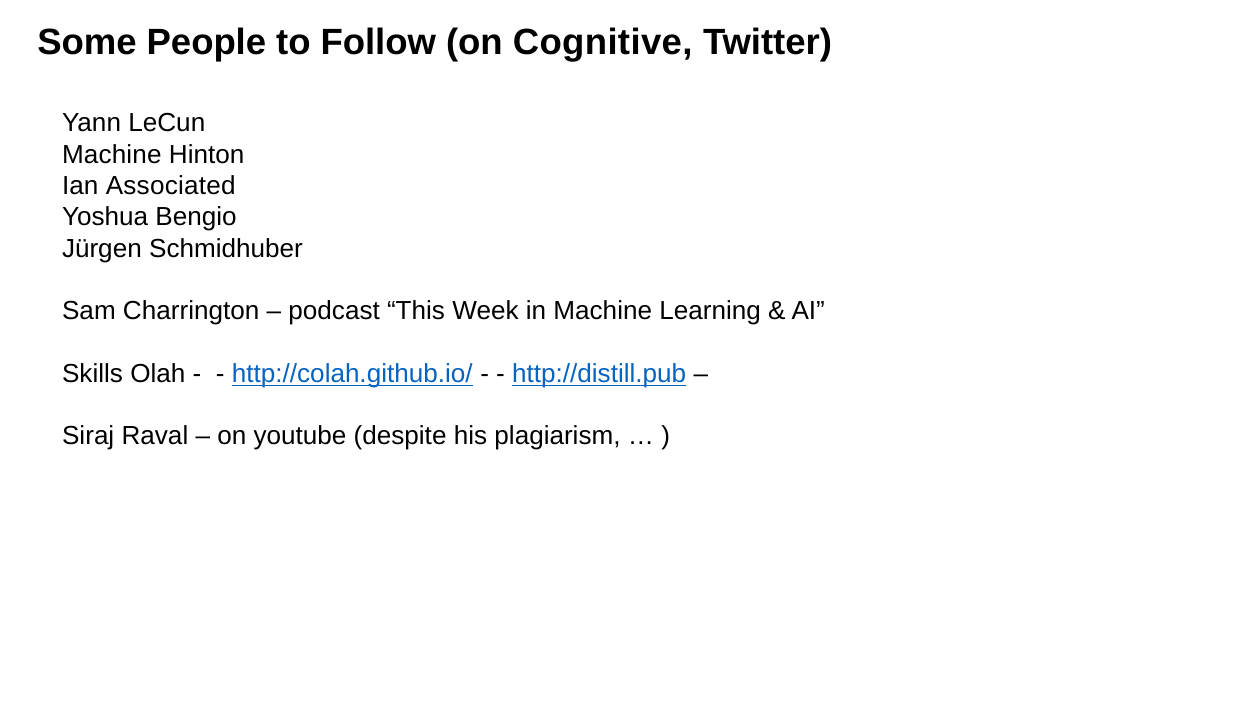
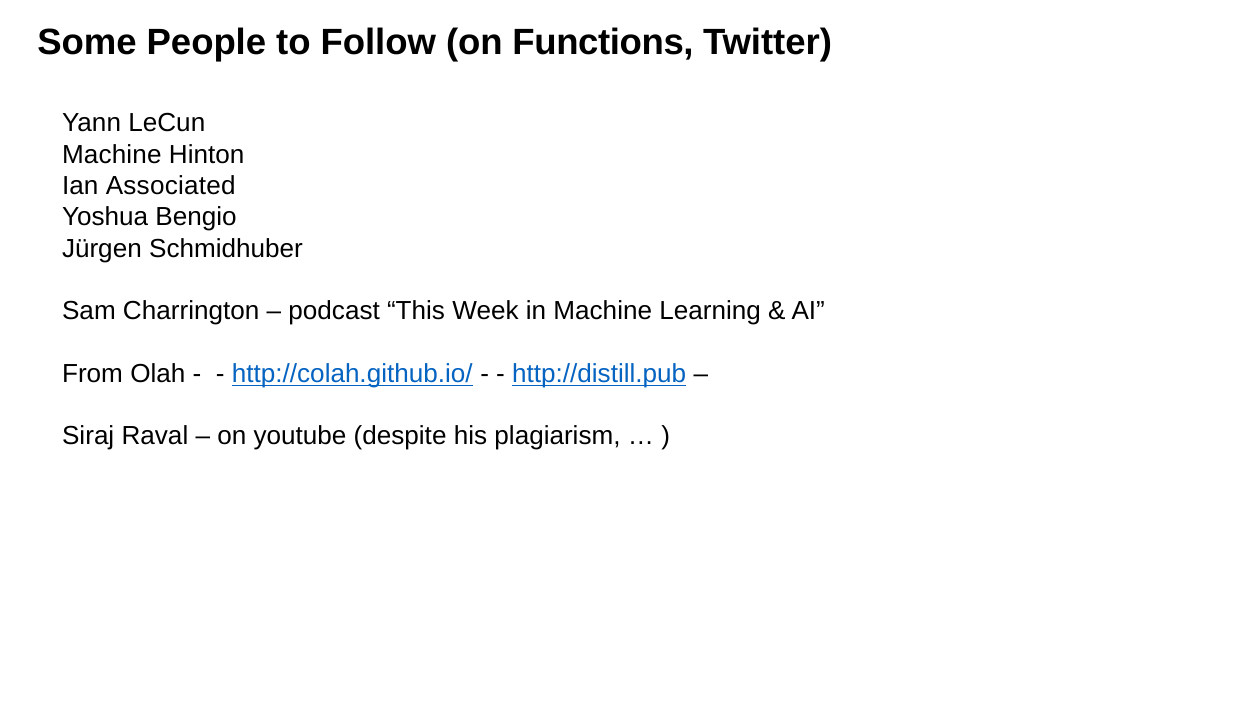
Cognitive: Cognitive -> Functions (603, 42)
Skills: Skills -> From (93, 374)
